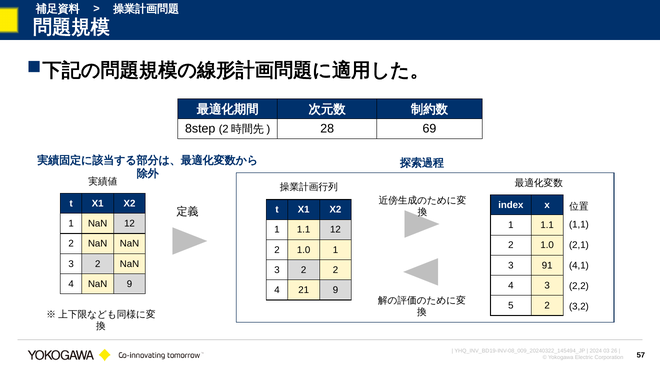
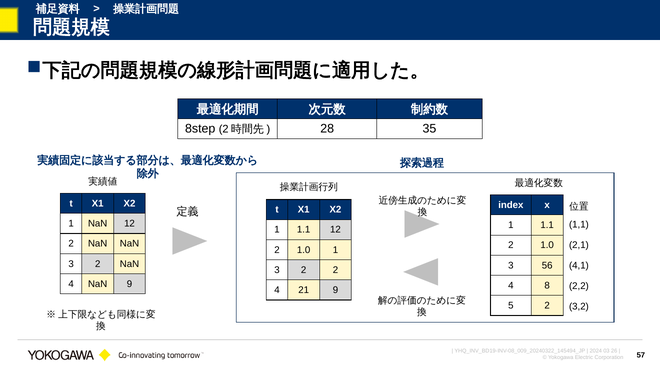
69: 69 -> 35 (429, 129)
91: 91 -> 56 (547, 265)
4 3: 3 -> 8 (547, 285)
